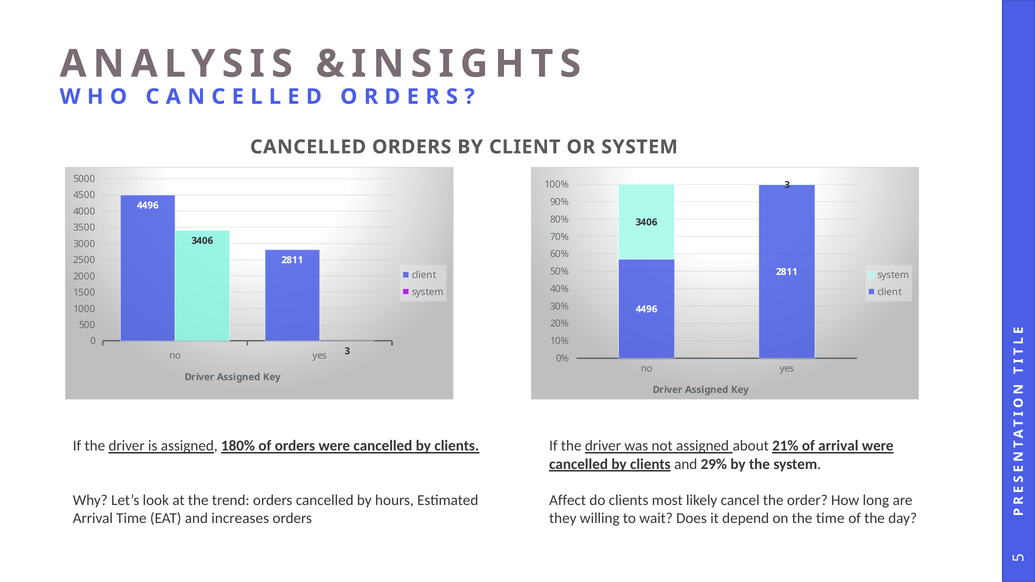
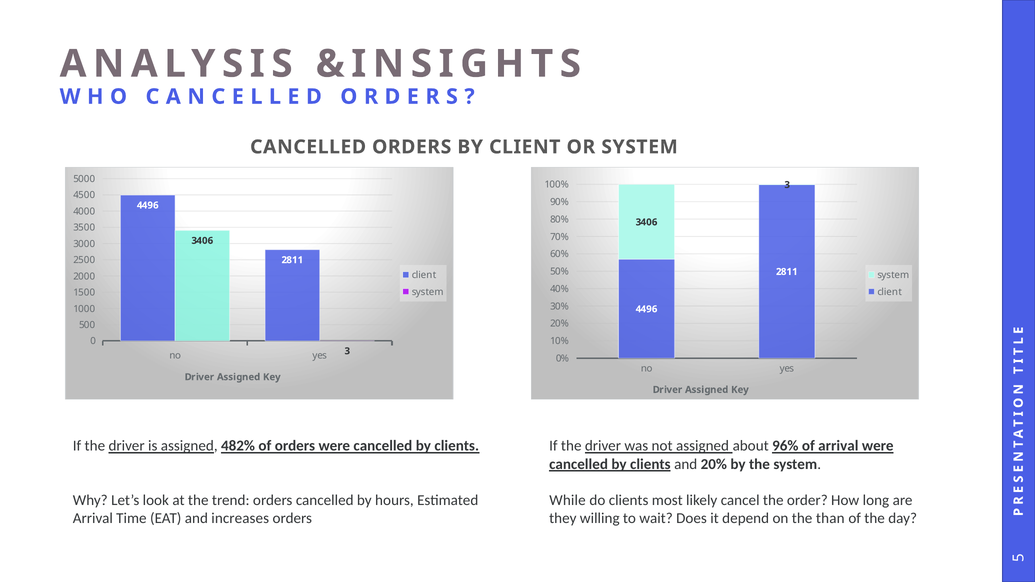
180%: 180% -> 482% (238, 446)
21%: 21% -> 96% (785, 446)
and 29%: 29% -> 20% (714, 464)
Affect: Affect -> While (568, 500)
the time: time -> than (830, 519)
